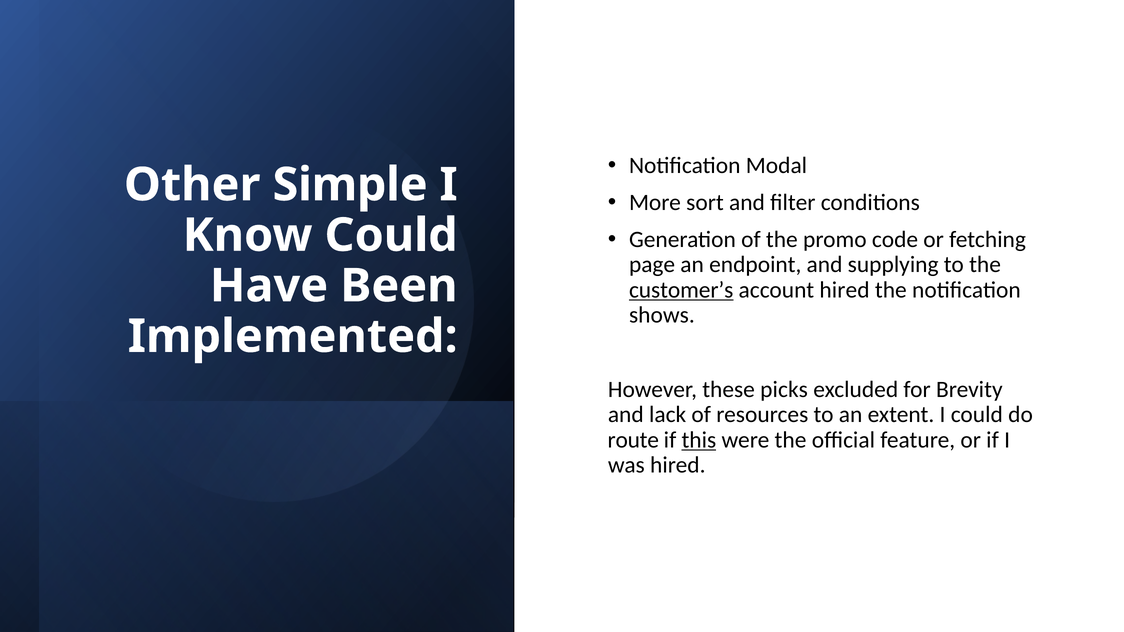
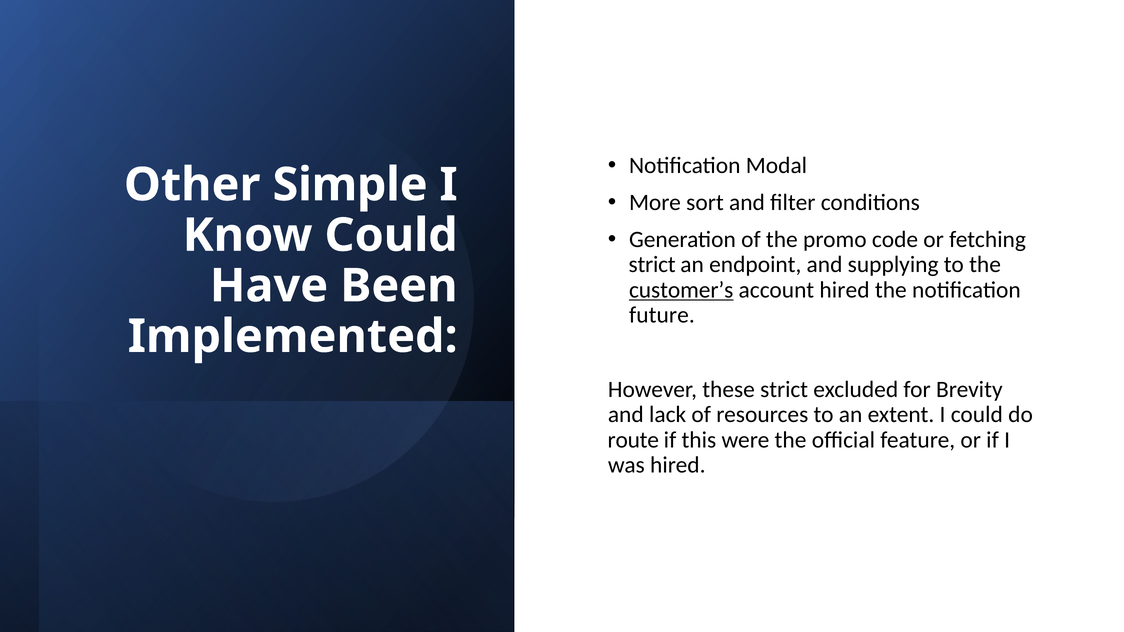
page: page -> strict (652, 265)
shows: shows -> future (662, 315)
these picks: picks -> strict (784, 389)
this underline: present -> none (699, 440)
